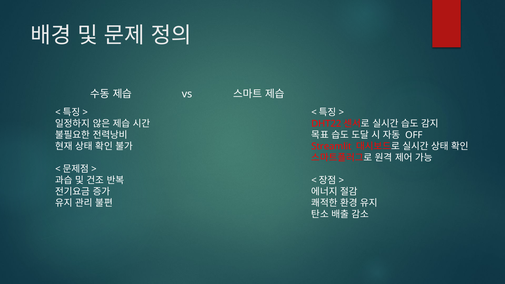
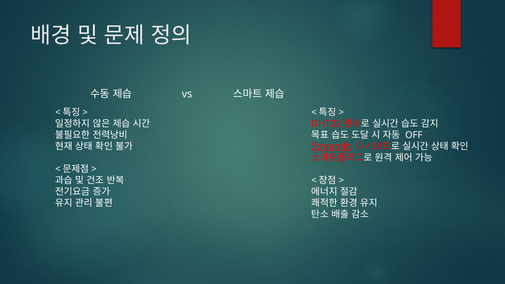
Streamlit underline: none -> present (331, 146)
